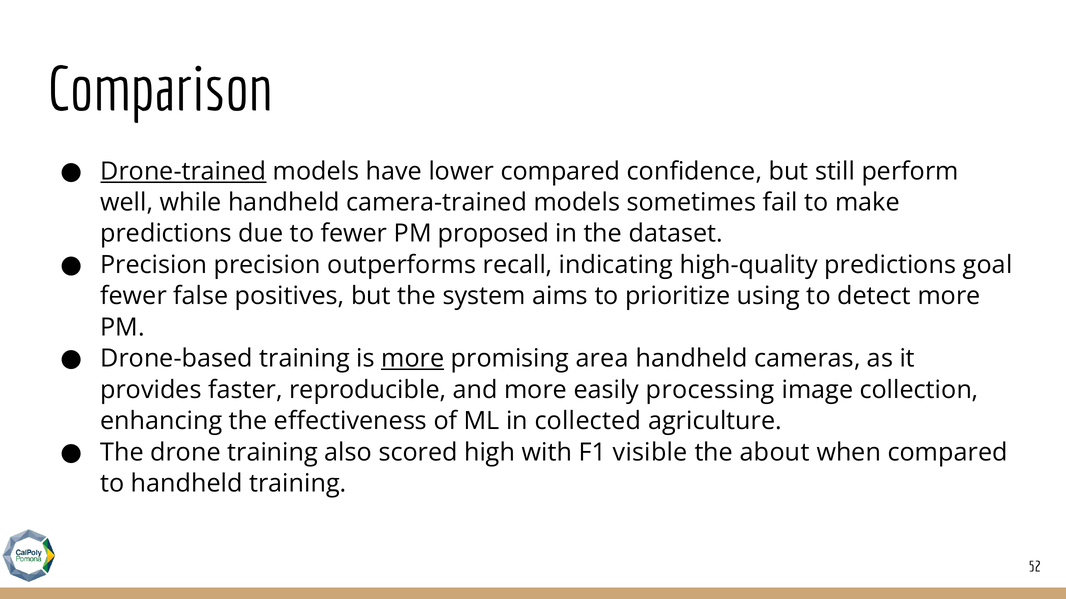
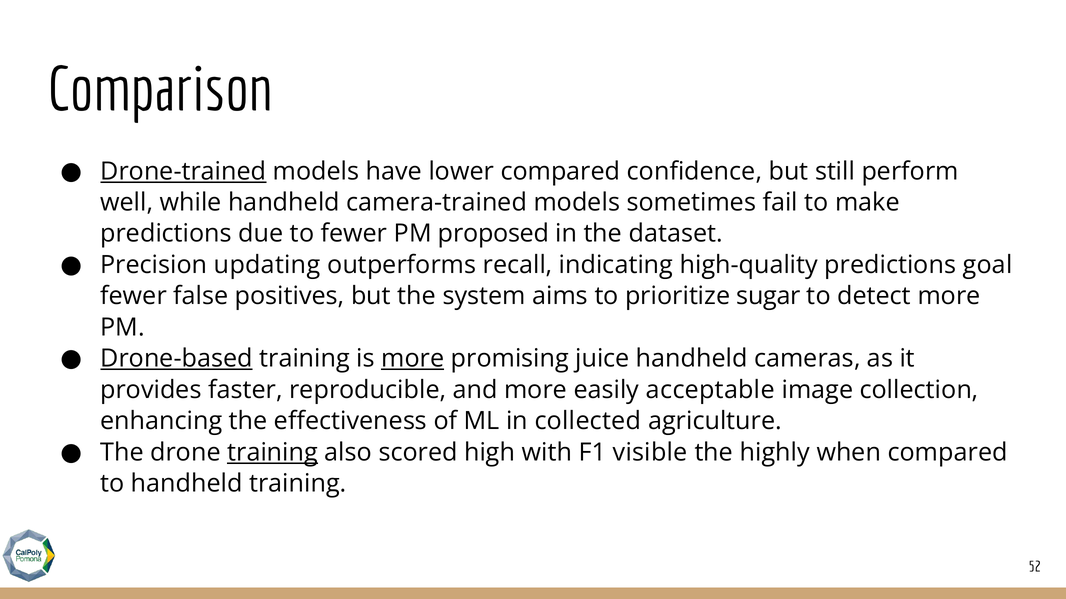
Precision precision: precision -> updating (267, 265)
using: using -> sugar (769, 296)
Drone-based underline: none -> present (177, 359)
area: area -> juice (602, 359)
processing: processing -> acceptable (710, 390)
training underline: none -> present (273, 453)
about: about -> highly (775, 453)
